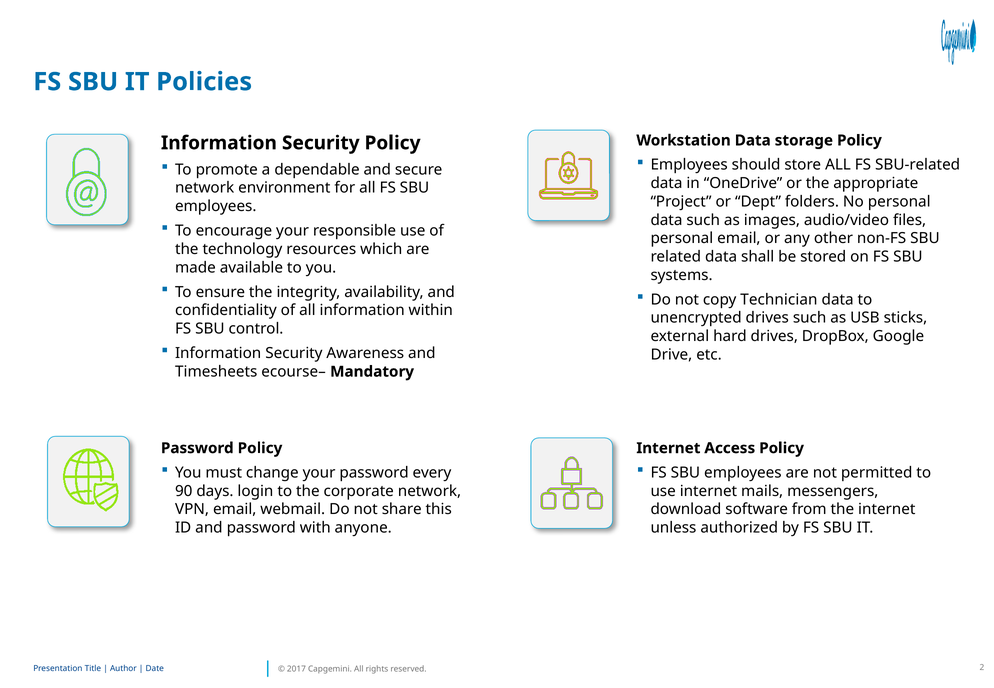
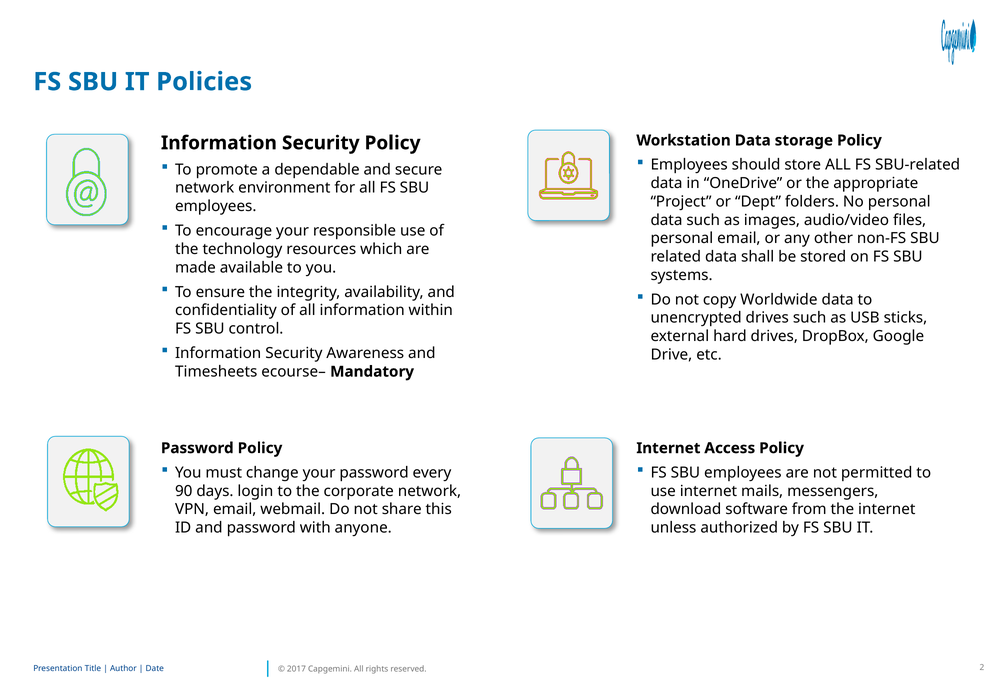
Technician: Technician -> Worldwide (779, 300)
